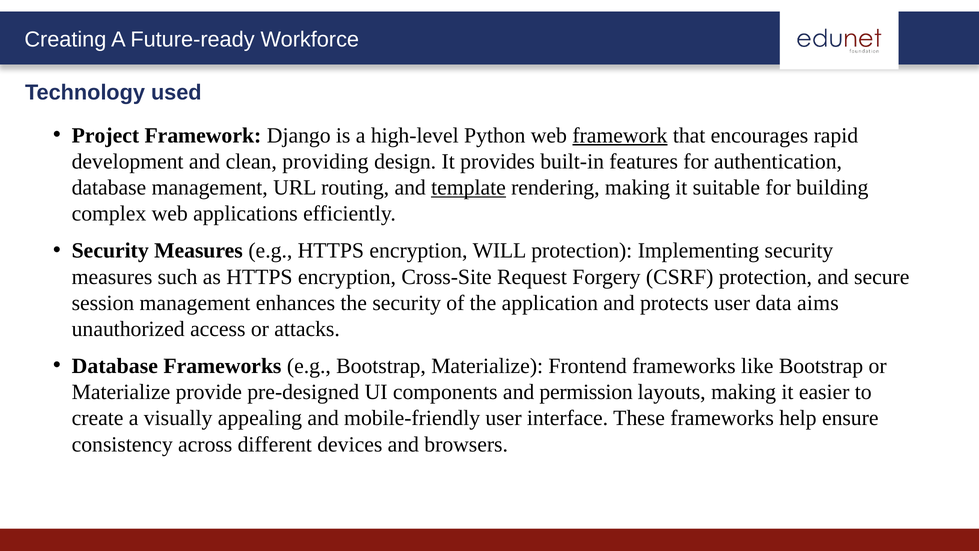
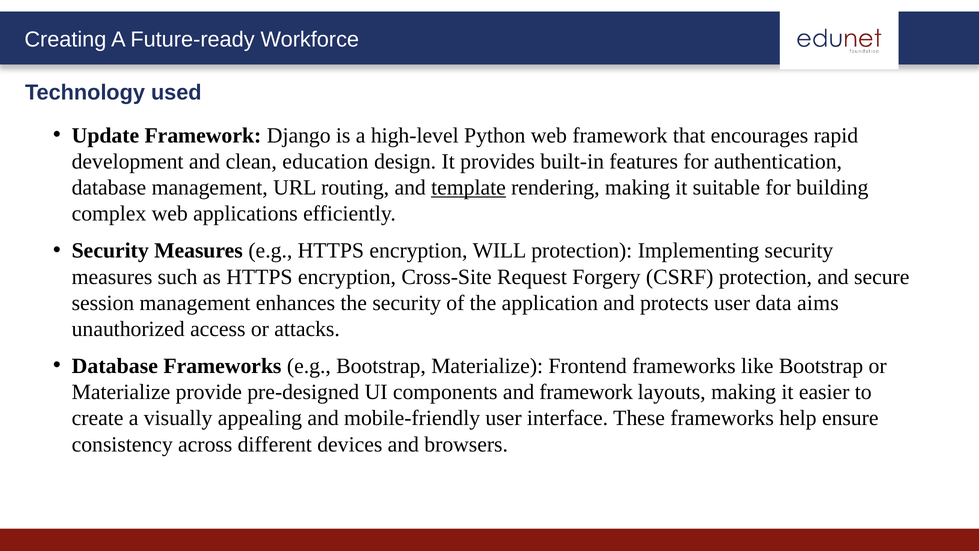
Project: Project -> Update (105, 135)
framework underline: present -> none (620, 135)
providing: providing -> education (325, 161)
and permission: permission -> framework (586, 392)
